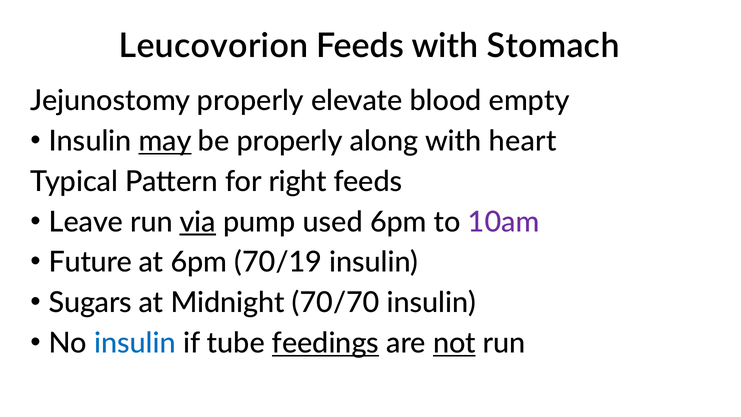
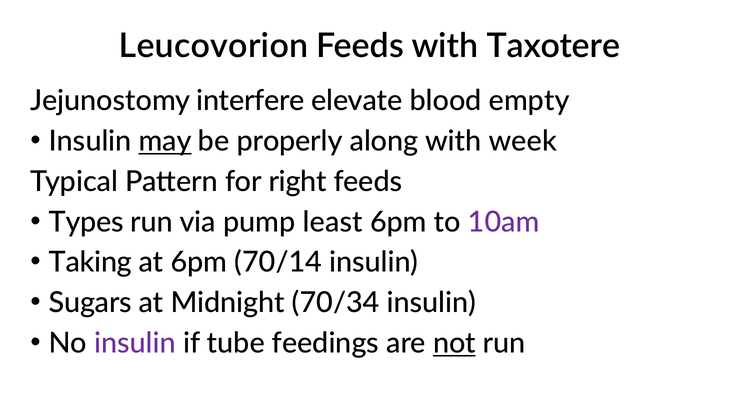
Stomach: Stomach -> Taxotere (553, 46)
Jejunostomy properly: properly -> interfere (251, 101)
heart: heart -> week (523, 141)
Leave: Leave -> Types (86, 222)
via underline: present -> none (198, 222)
used: used -> least (333, 222)
Future: Future -> Taking (90, 262)
70/19: 70/19 -> 70/14 (278, 262)
70/70: 70/70 -> 70/34 (336, 303)
insulin colour: blue -> purple (135, 343)
feedings underline: present -> none (325, 343)
